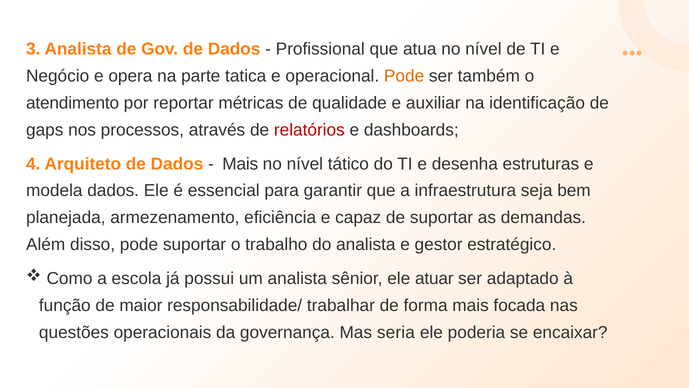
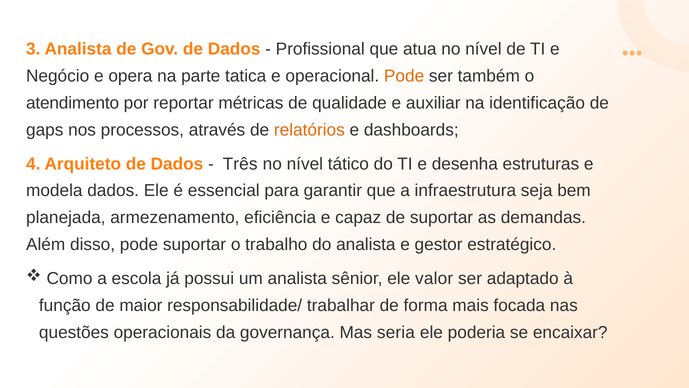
relatórios colour: red -> orange (309, 130)
Mais: Mais -> Três (240, 164)
atuar: atuar -> valor (434, 278)
